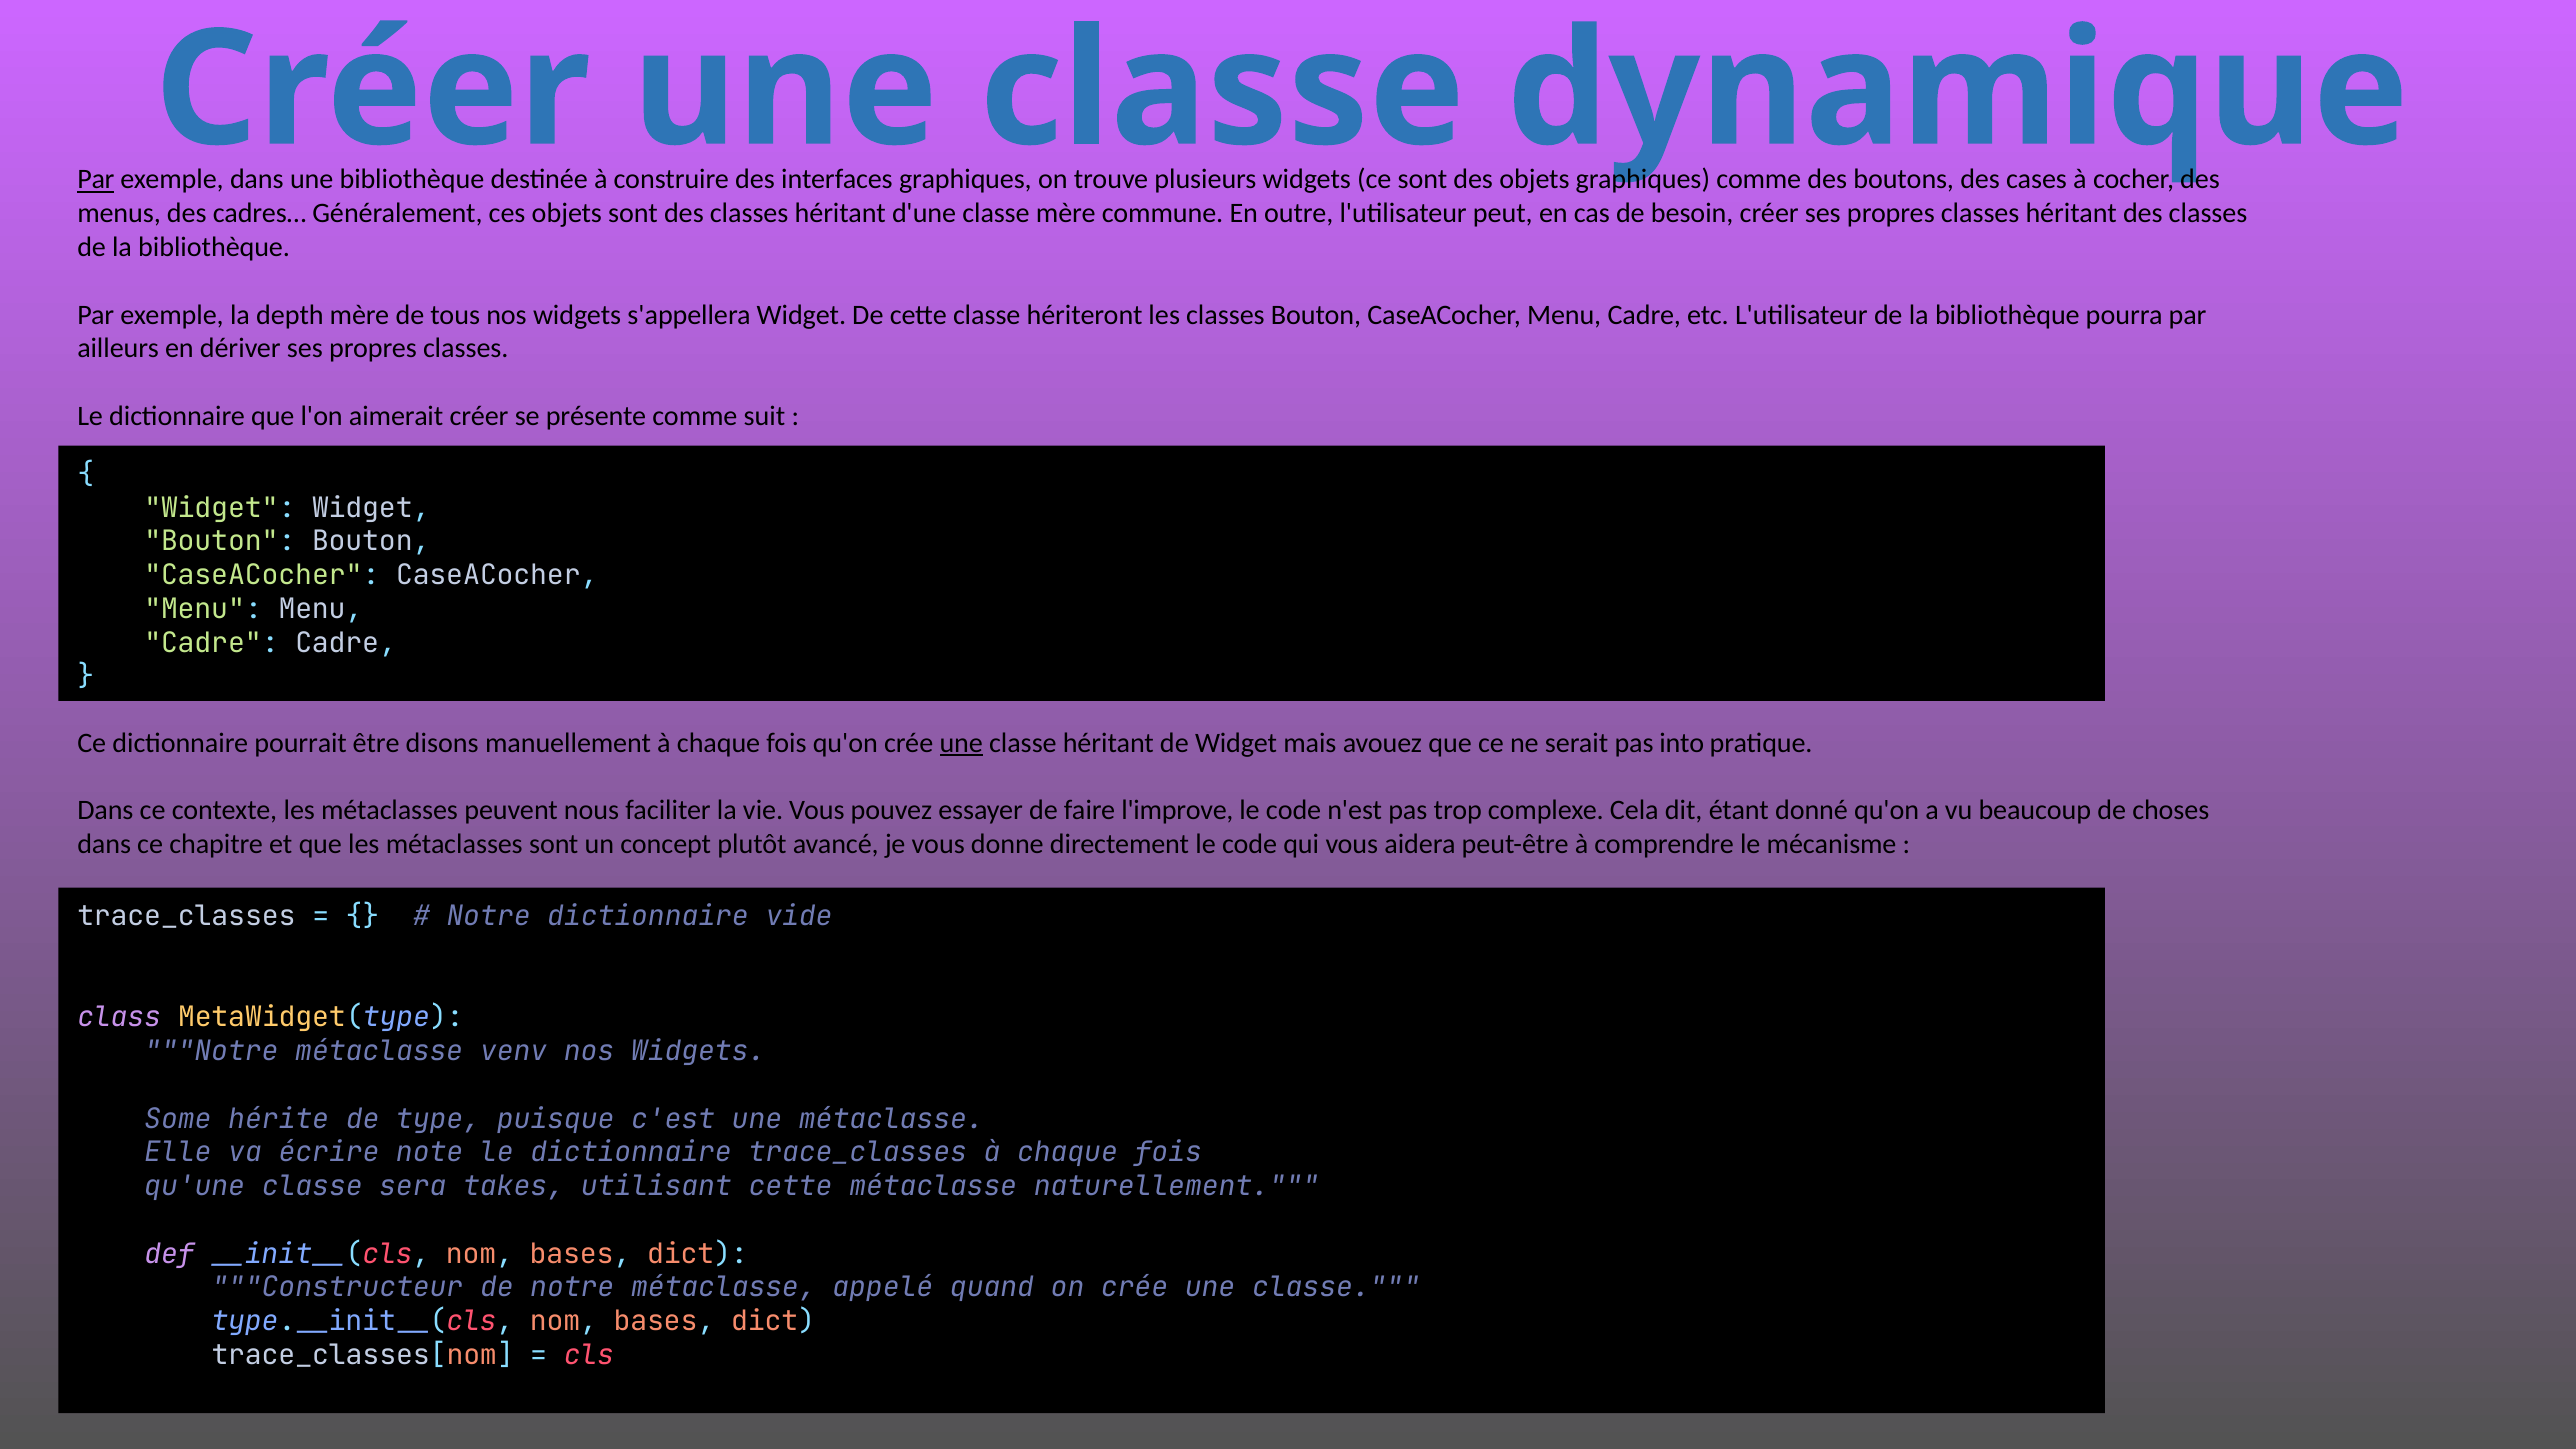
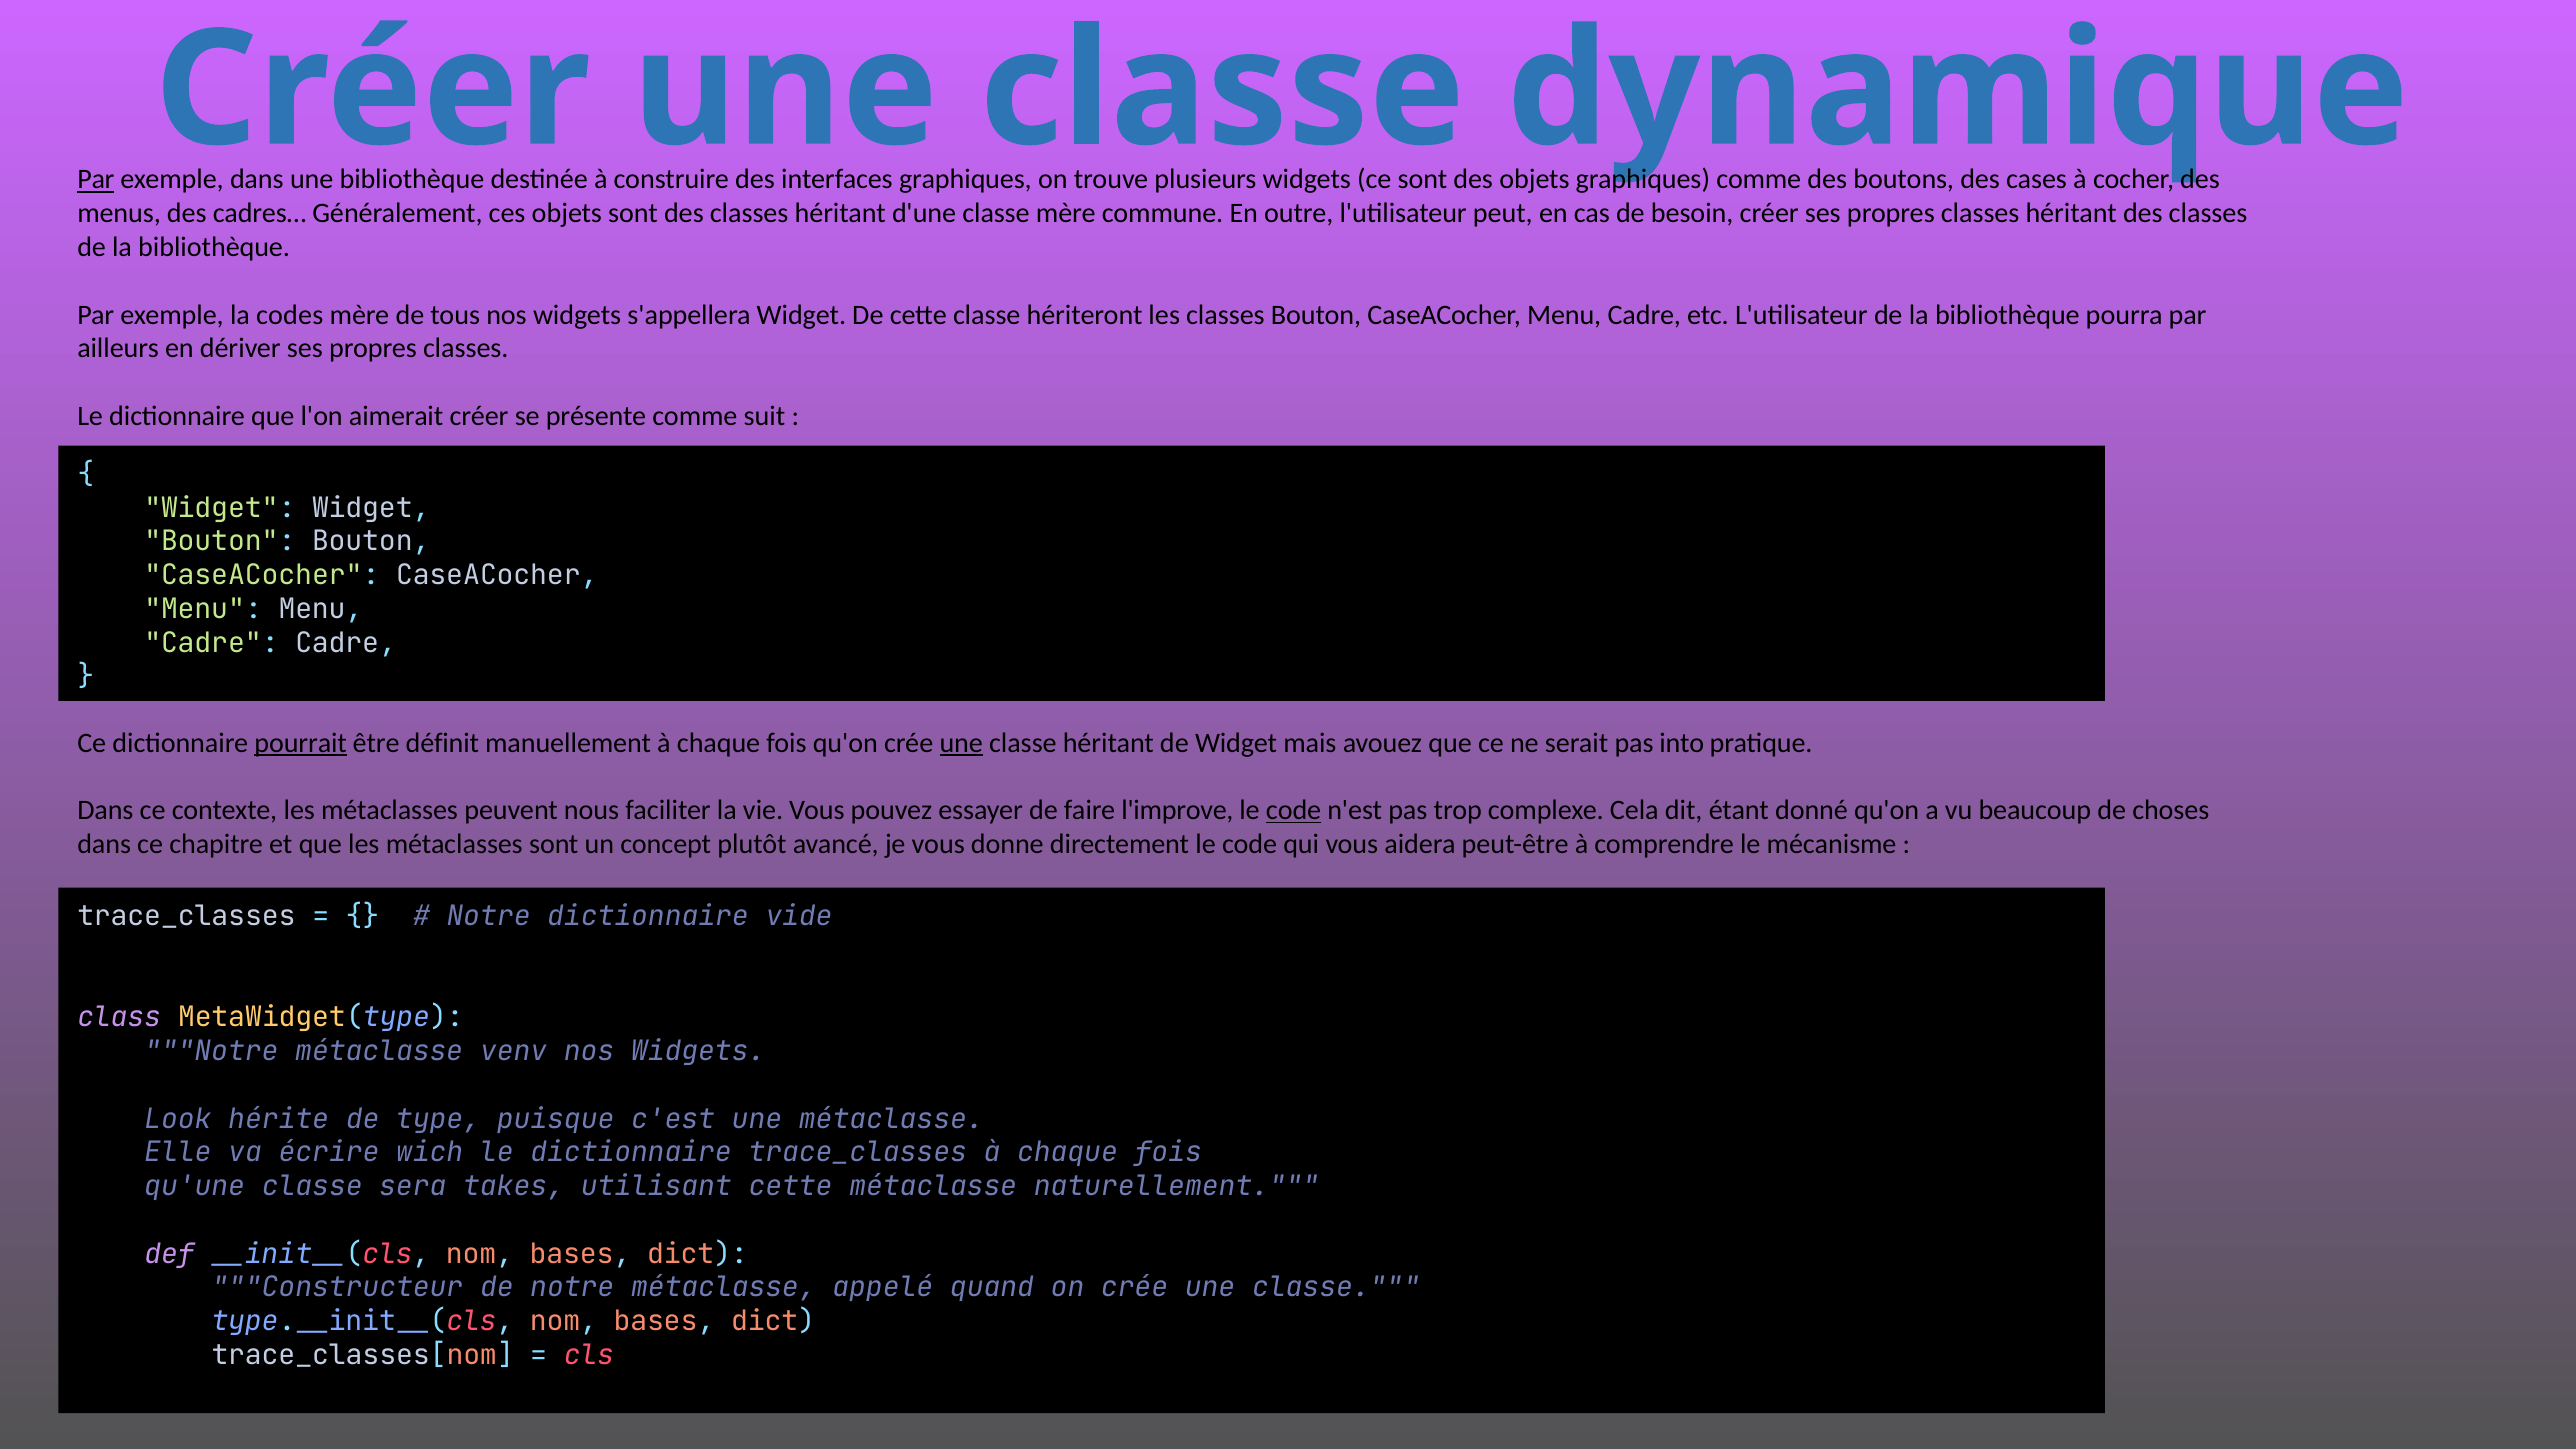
depth: depth -> codes (290, 315)
pourrait underline: none -> present (301, 743)
disons: disons -> définit (442, 743)
code underline: none -> present (1294, 810)
Some: Some -> Look (178, 1119)
note: note -> wich (430, 1152)
